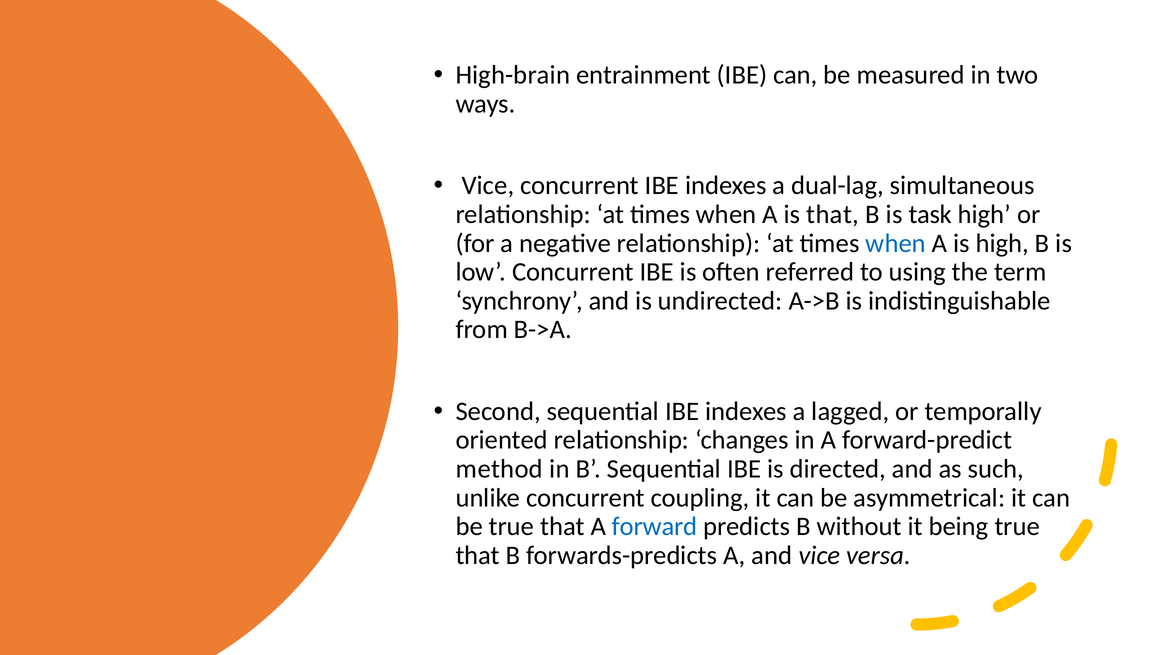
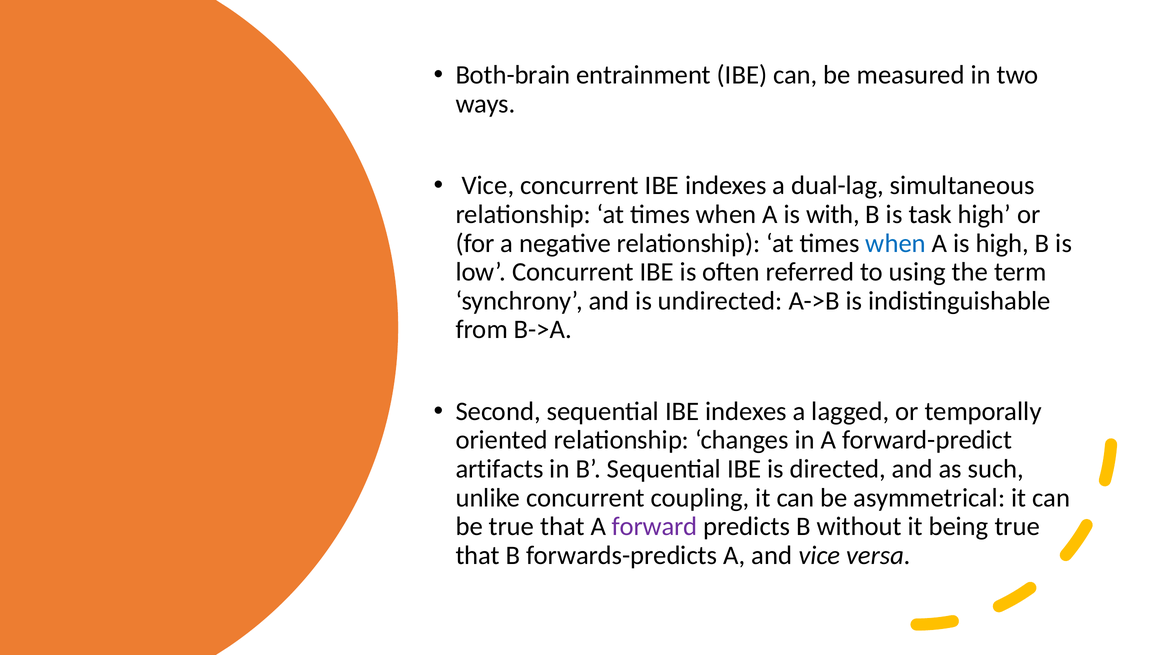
High-brain: High-brain -> Both-brain (513, 75)
is that: that -> with (833, 215)
method: method -> artifacts (500, 469)
forward colour: blue -> purple (655, 527)
